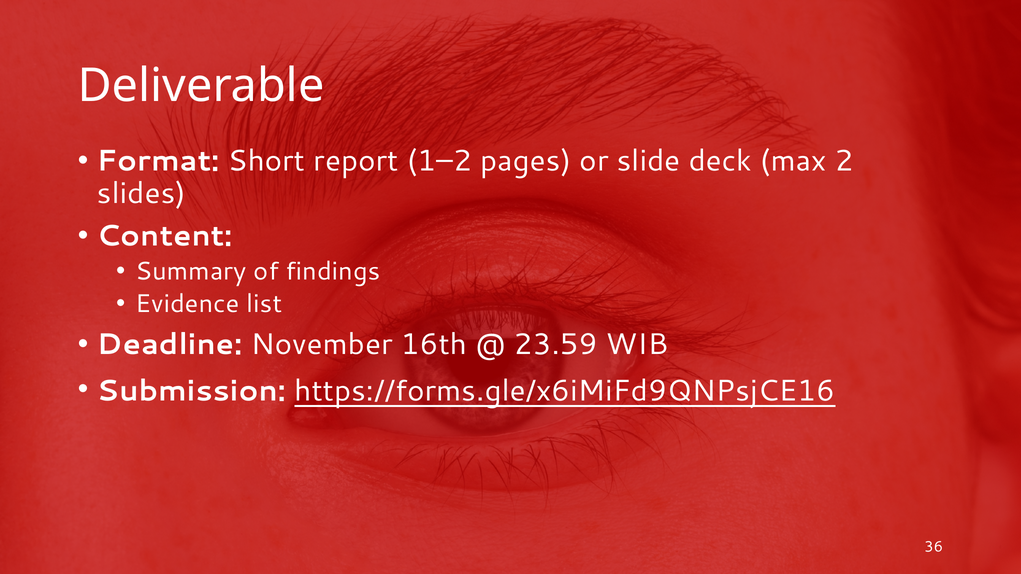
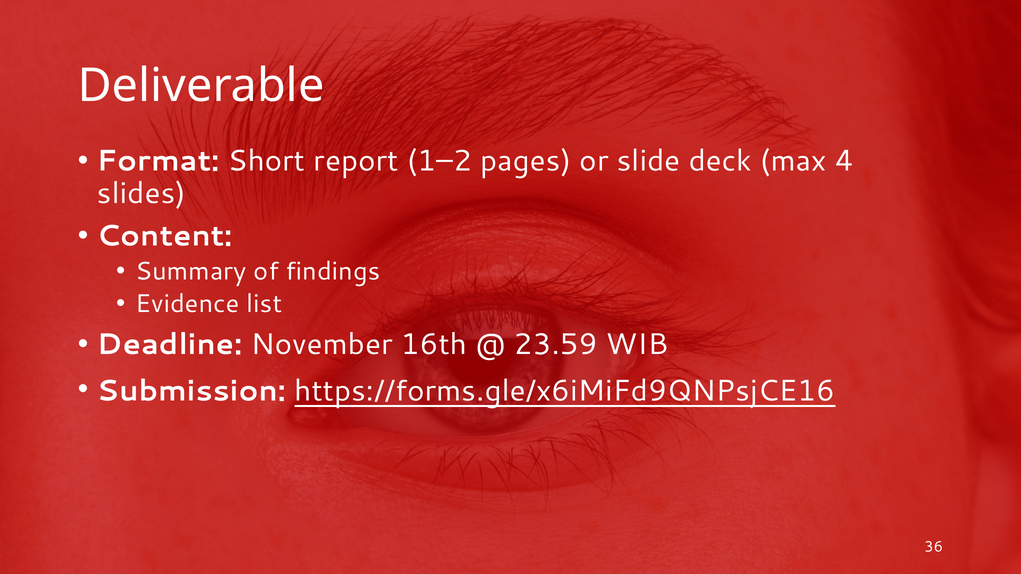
2: 2 -> 4 (844, 161)
